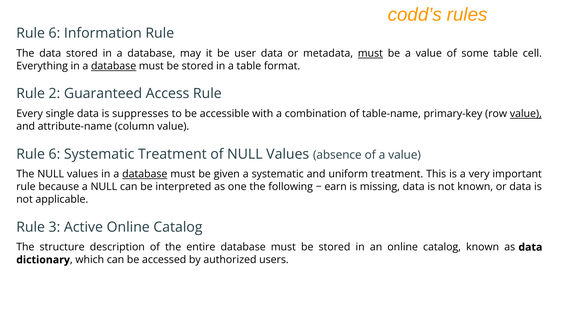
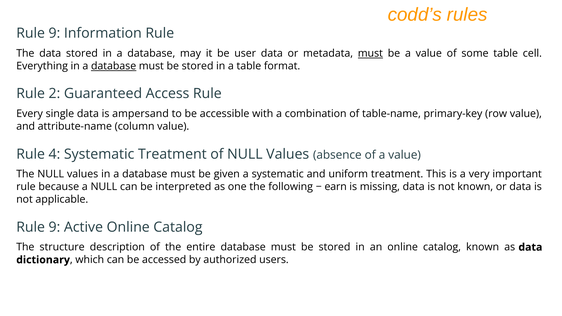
6: 6 -> 9 (54, 33)
suppresses: suppresses -> ampersand (140, 114)
value underline: present -> none (526, 114)
6: 6 -> 4 (54, 154)
database underline: present -> none (145, 174)
3: 3 -> 9 (54, 227)
